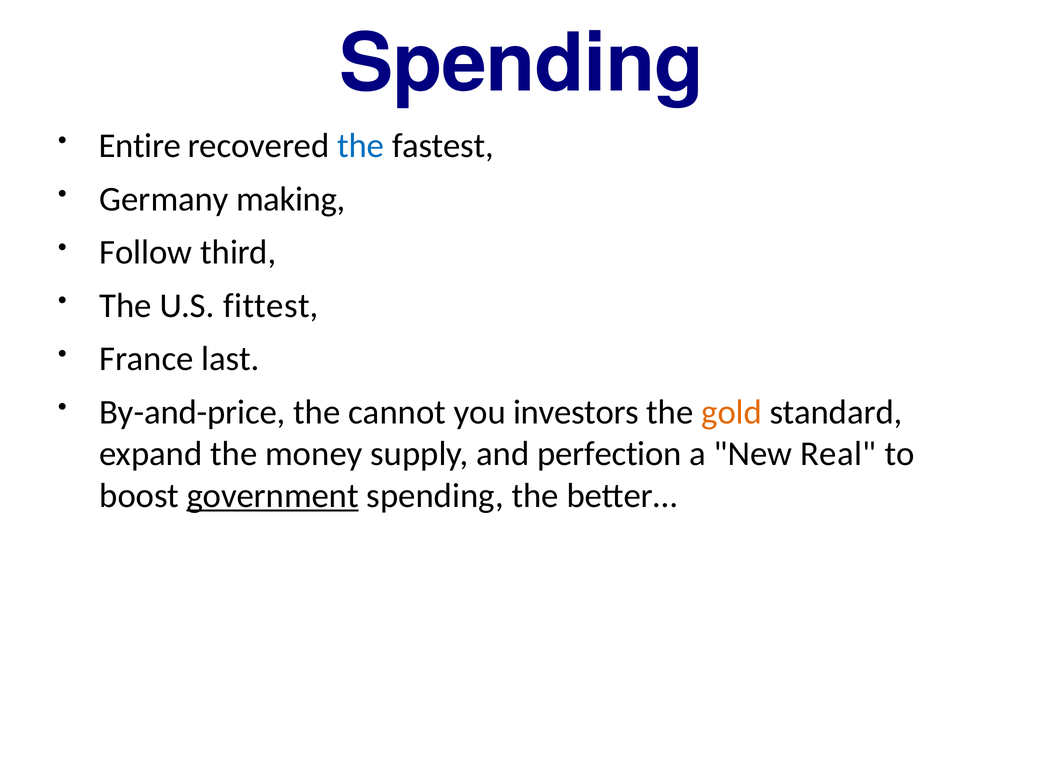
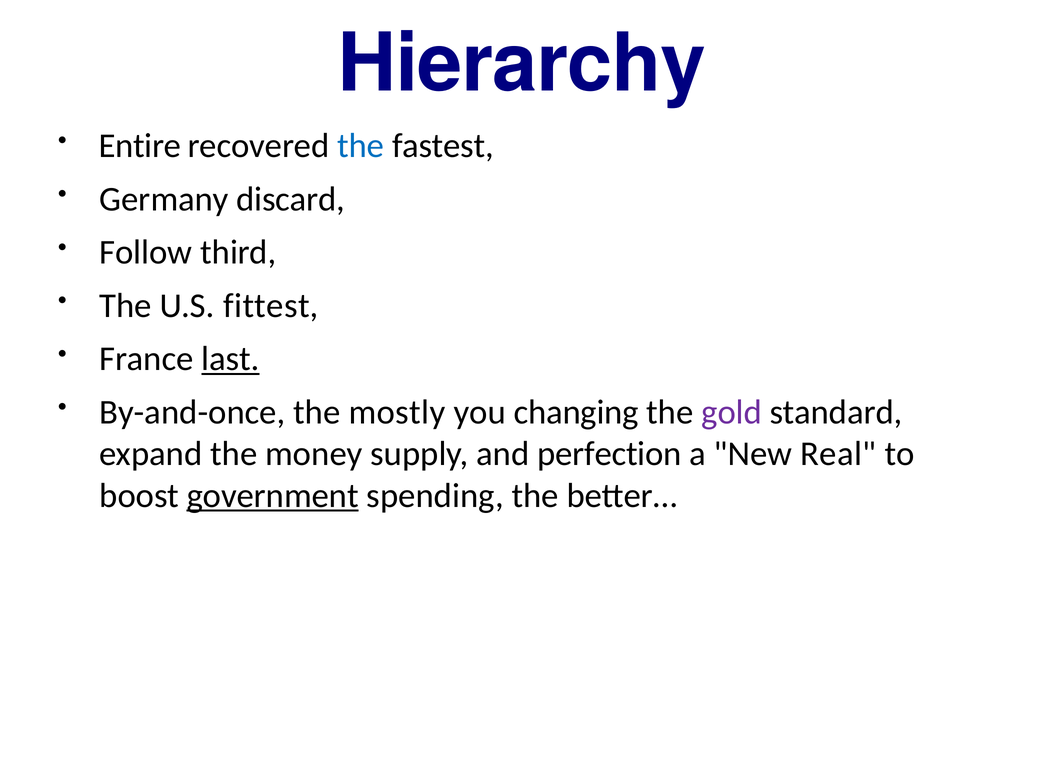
Spending: Spending -> Hierarchy (522, 64)
making: making -> discard (291, 199)
last underline: none -> present (230, 359)
By-and-price: By-and-price -> By-and-once (192, 412)
cannot: cannot -> mostly (397, 412)
investors: investors -> changing (576, 412)
gold colour: orange -> purple (732, 412)
